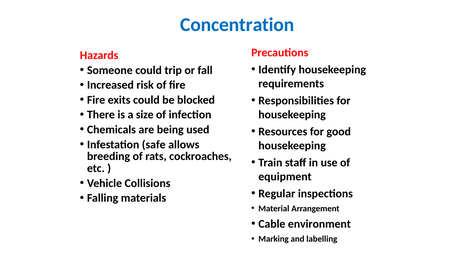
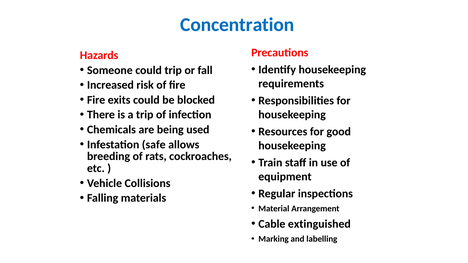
a size: size -> trip (145, 115)
environment: environment -> extinguished (319, 224)
